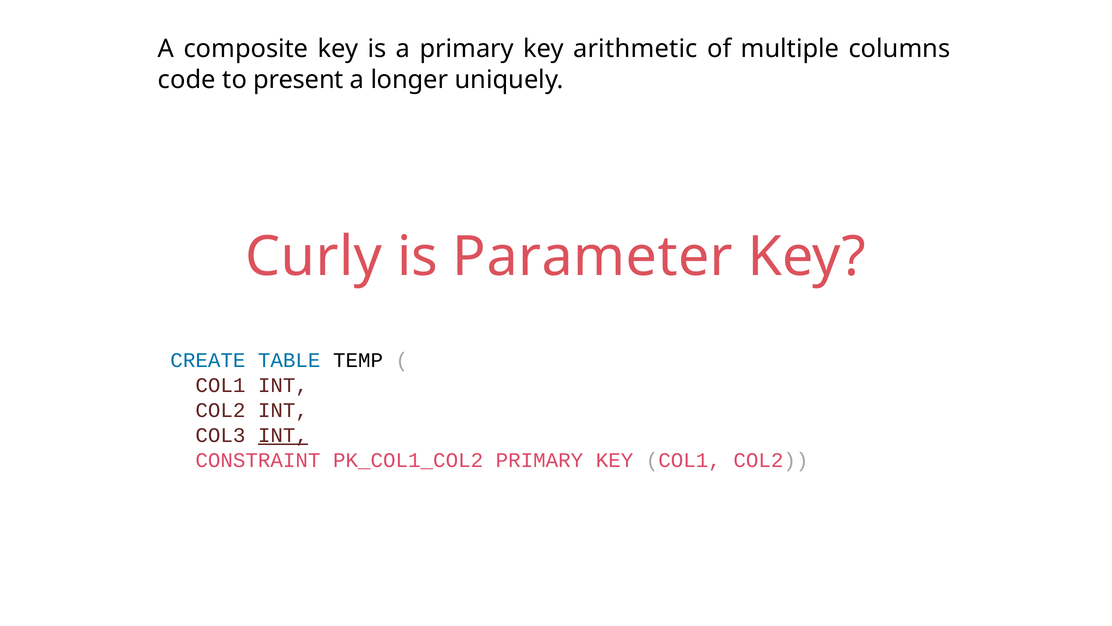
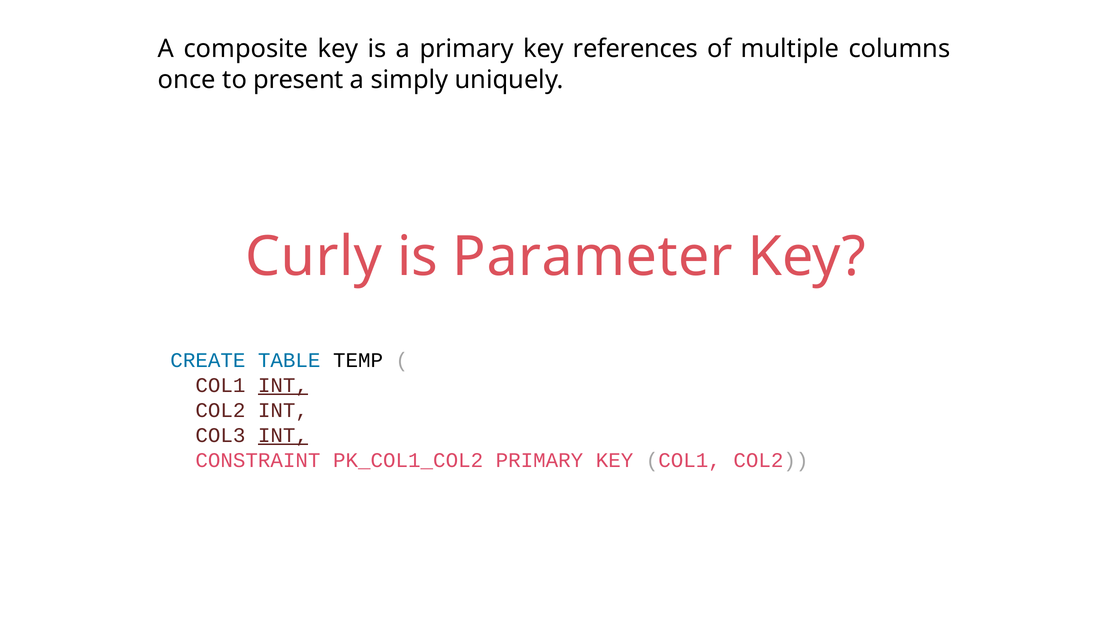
arithmetic: arithmetic -> references (636, 49)
code: code -> once (187, 80)
longer: longer -> simply (409, 80)
INT underline: none -> present (283, 385)
